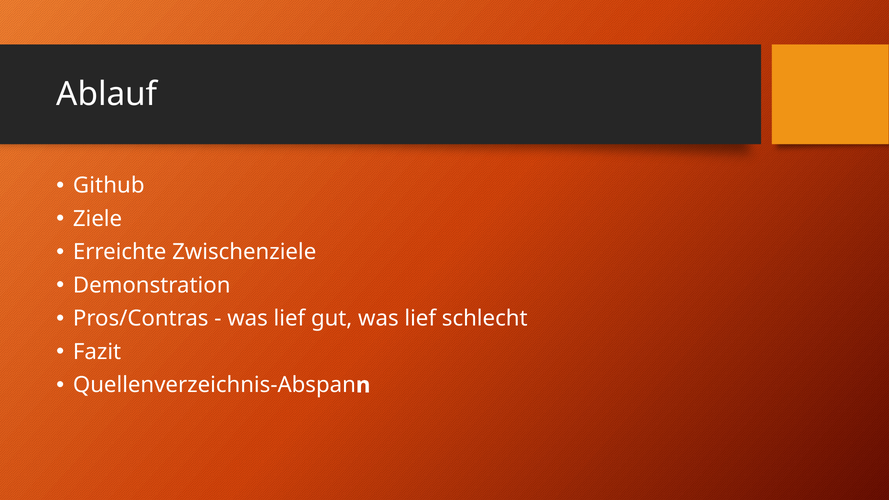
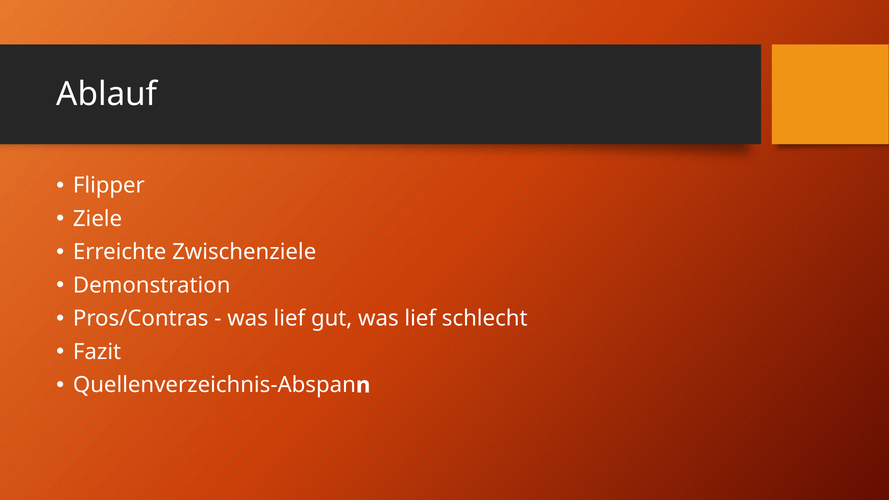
Github: Github -> Flipper (109, 186)
